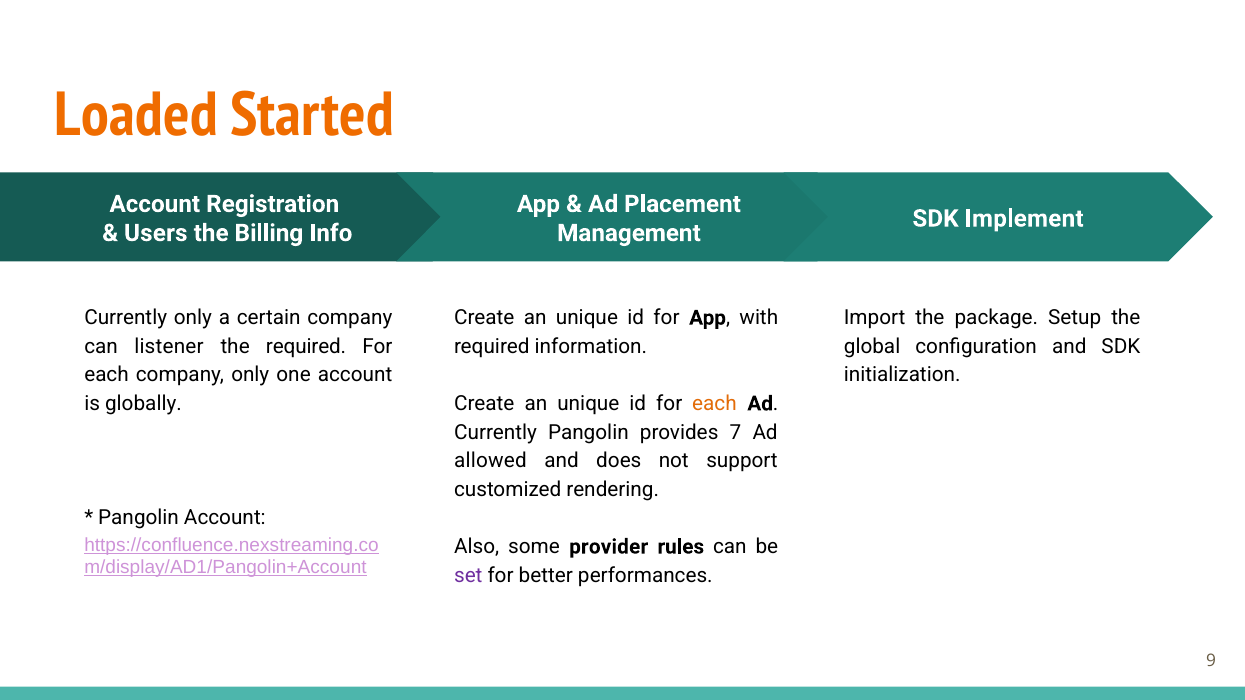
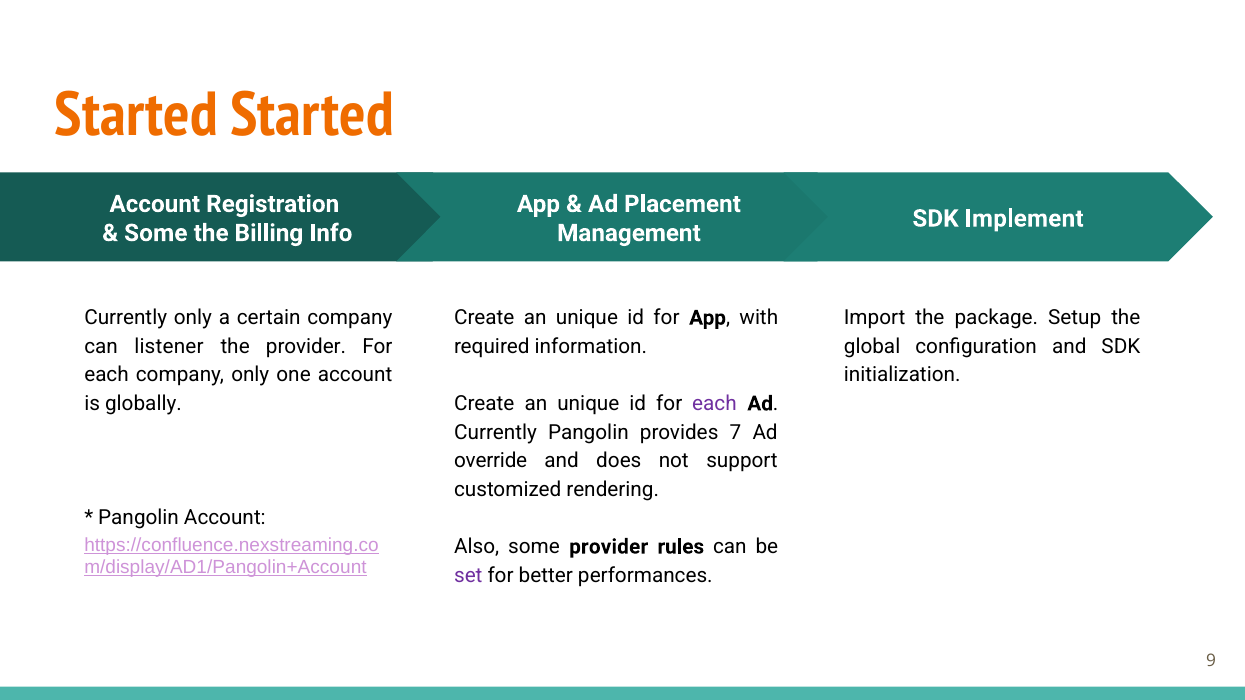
Loaded: Loaded -> Started (136, 115)
Users: Users -> Some (156, 233)
the required: required -> provider (306, 347)
each colour: orange -> purple (714, 404)
allowed: allowed -> override (491, 461)
